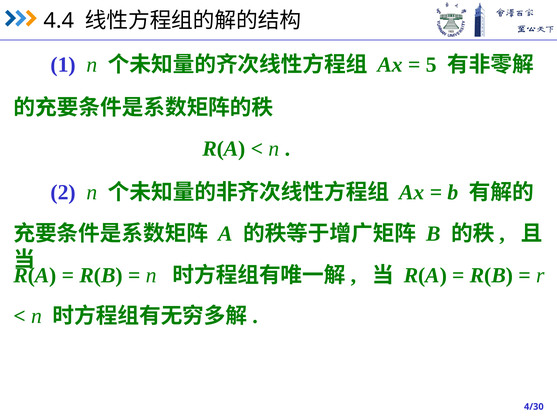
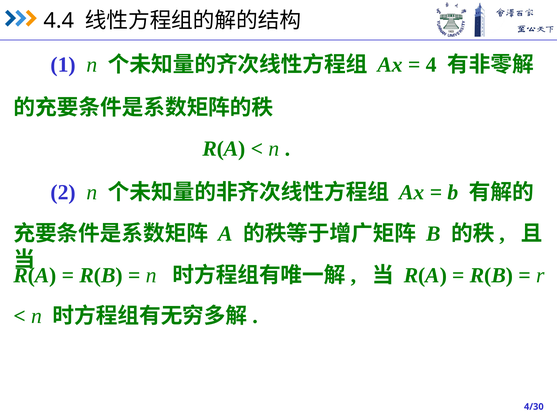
5: 5 -> 4 (431, 65)
